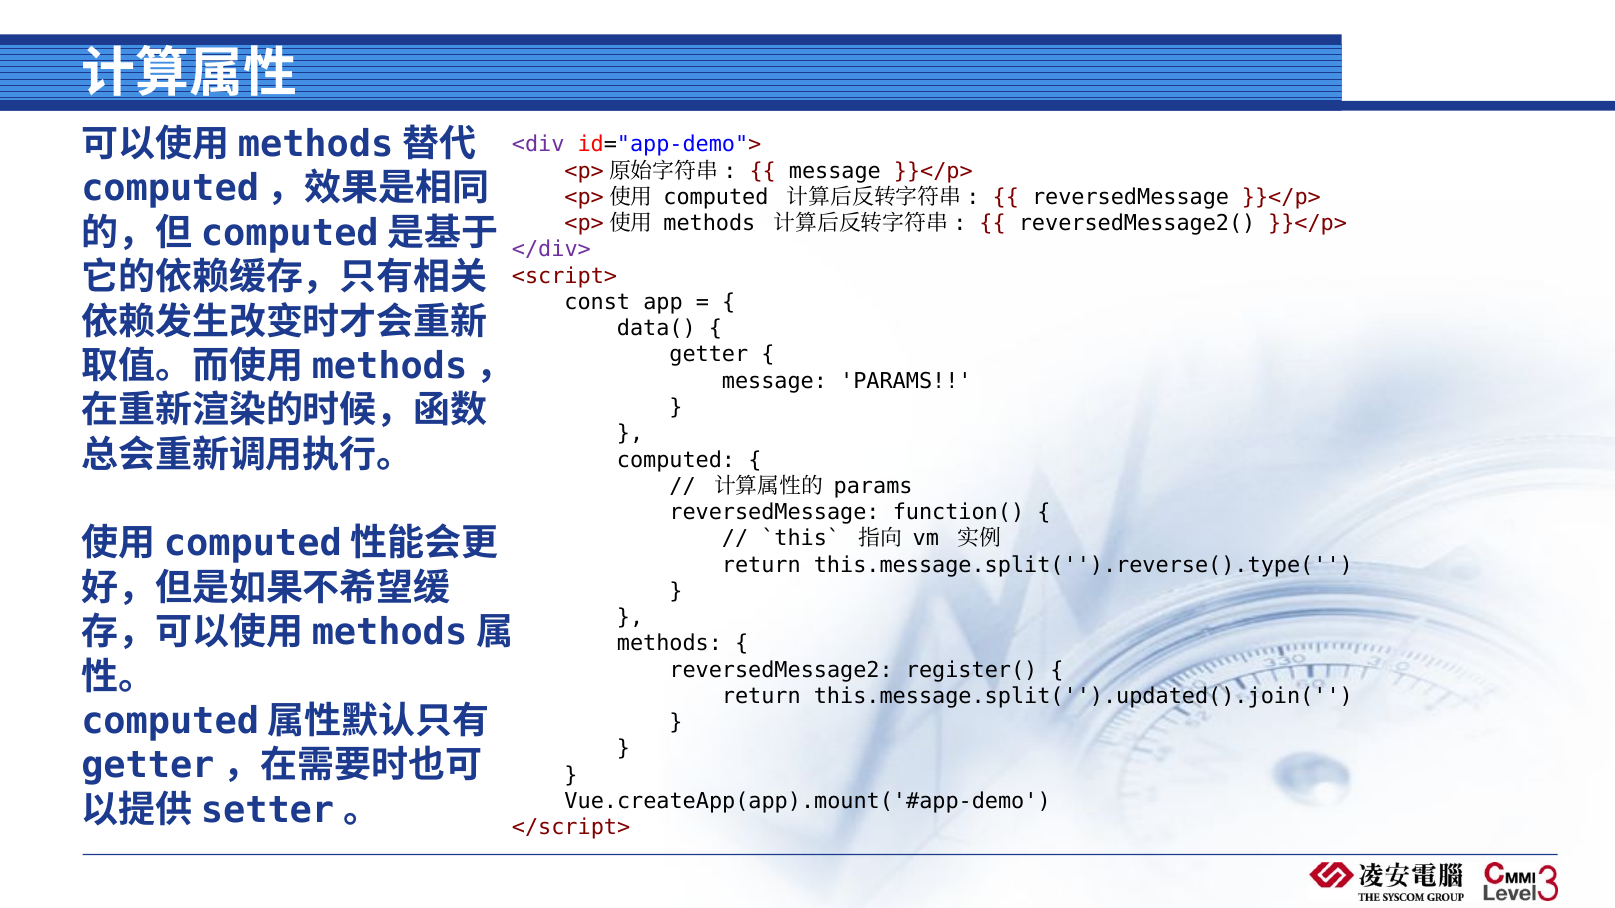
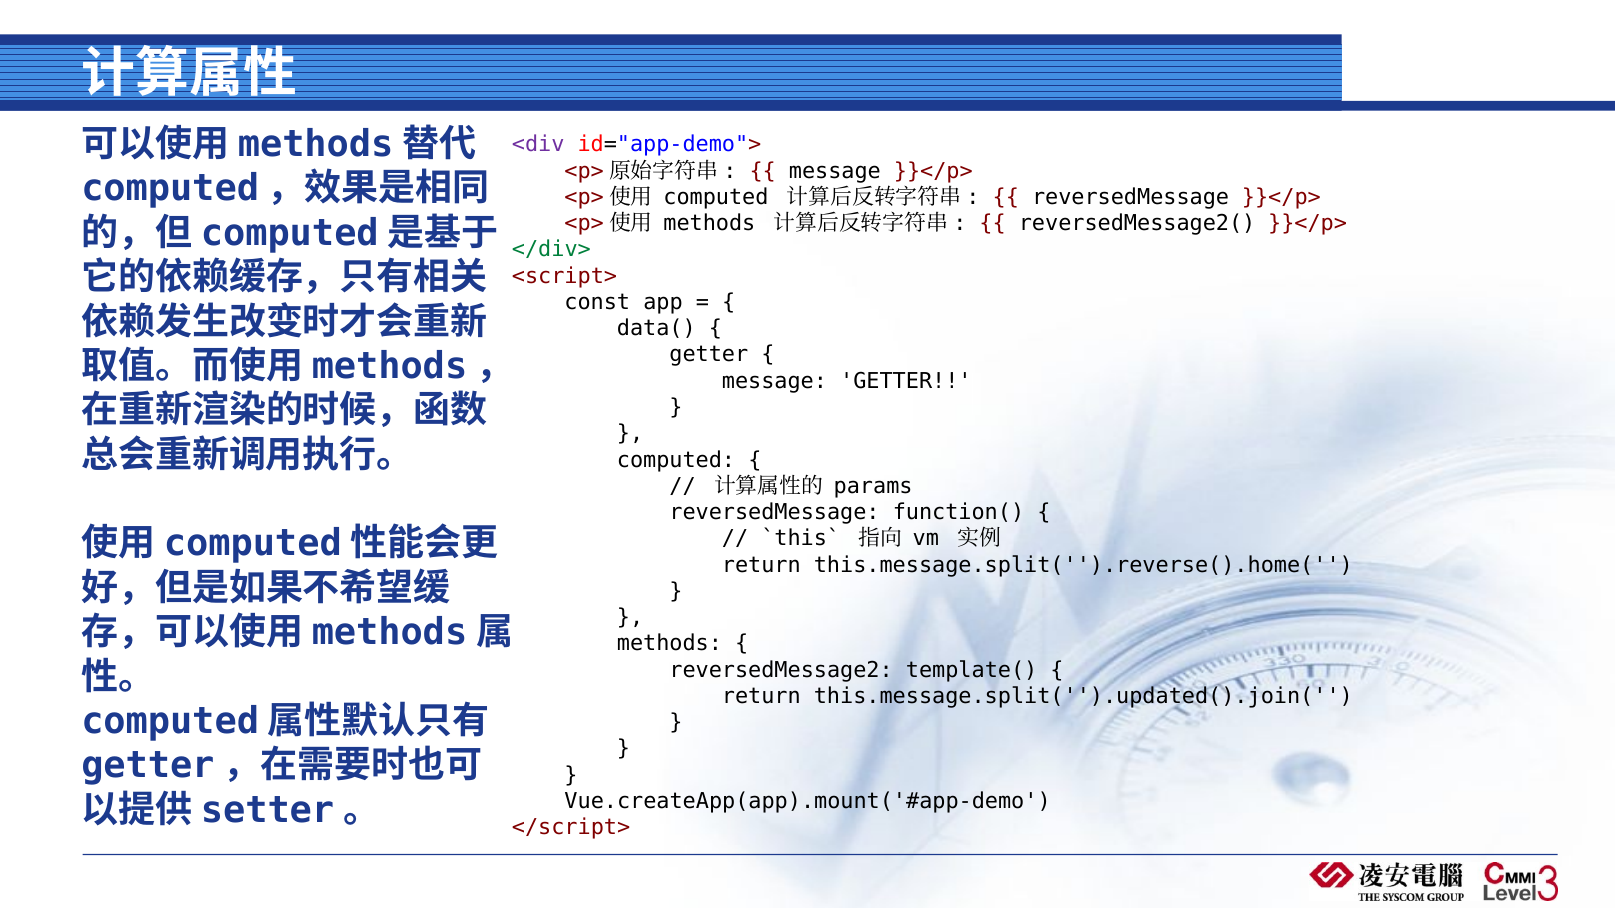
</div> colour: purple -> green (551, 250)
message PARAMS: PARAMS -> GETTER (906, 381)
this.message.split('').reverse().type(: this.message.split('').reverse().type( -> this.message.split('').reverse().home( (1083, 565)
register(: register( -> template( (972, 670)
